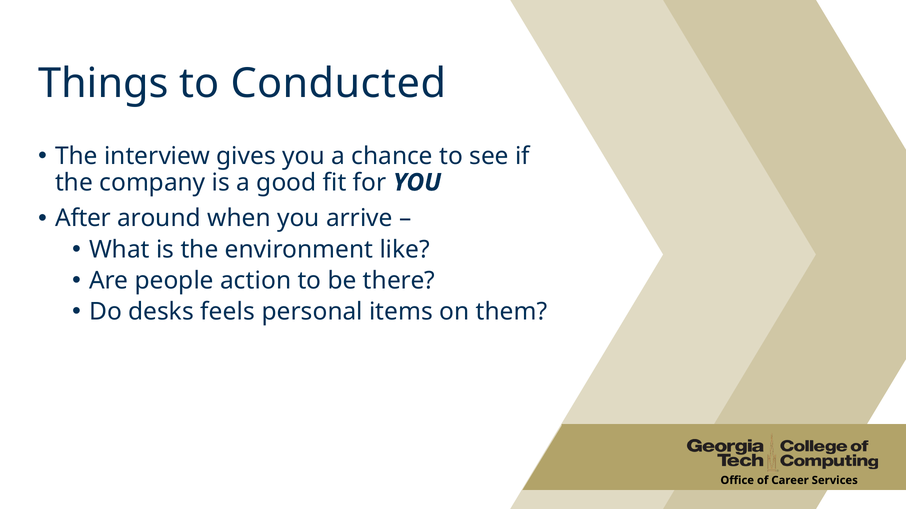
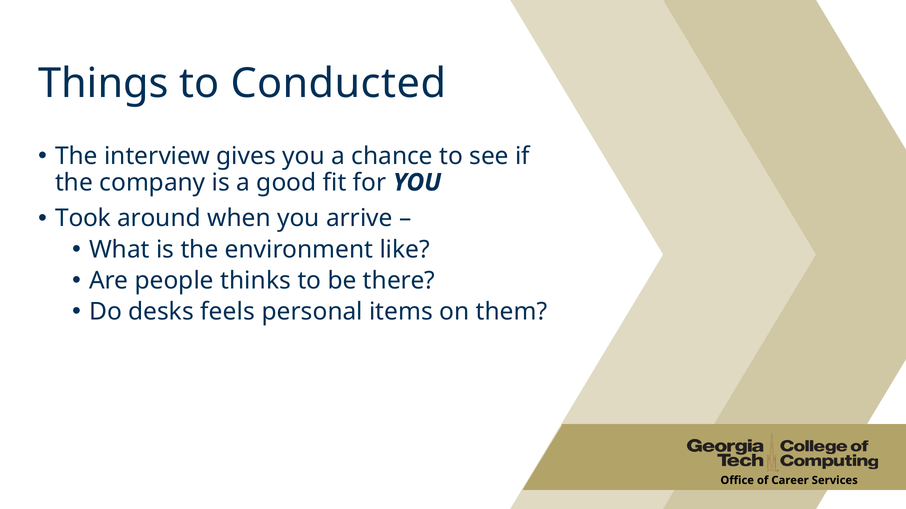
After: After -> Took (83, 219)
action: action -> thinks (256, 281)
